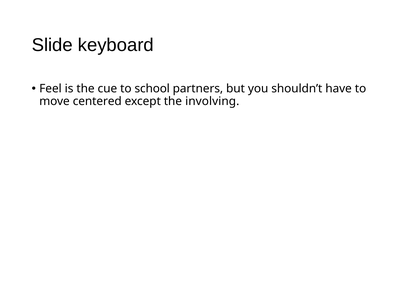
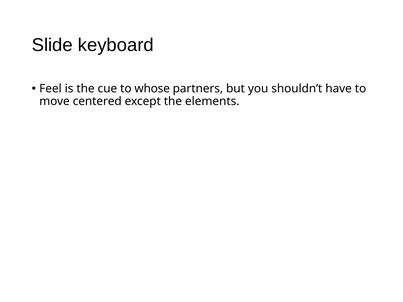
school: school -> whose (152, 89)
involving: involving -> elements (212, 101)
